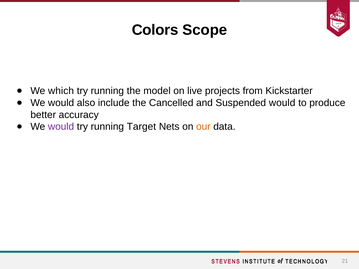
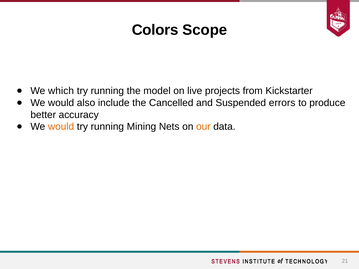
Suspended would: would -> errors (282, 103)
would colour: purple -> orange (61, 127)
Target: Target -> Mining (141, 127)
